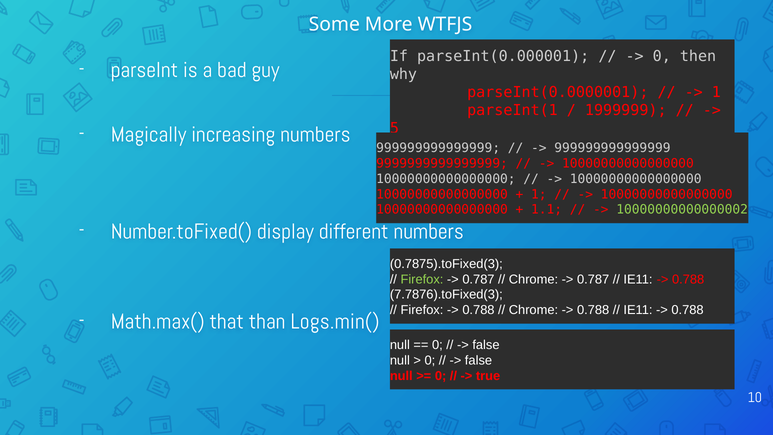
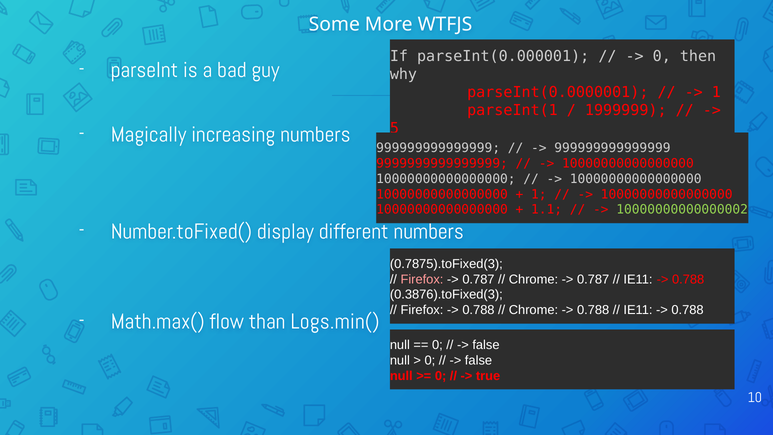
Firefox colour: light green -> pink (422, 279)
7.7876).toFixed(3: 7.7876).toFixed(3 -> 0.3876).toFixed(3 (446, 295)
that: that -> flow (227, 322)
